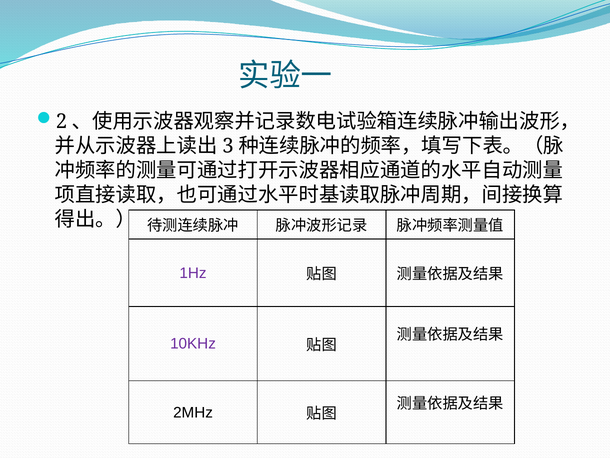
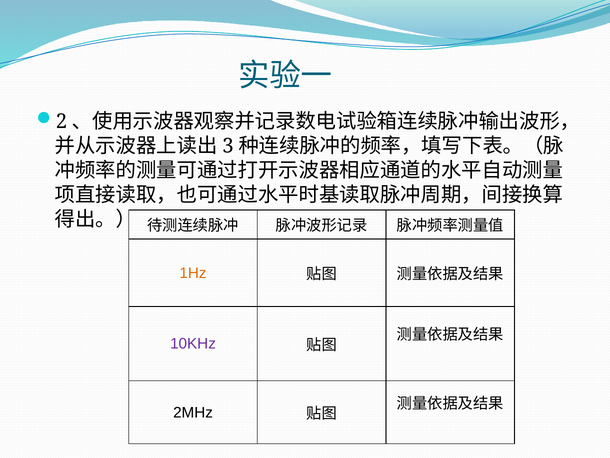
1Hz colour: purple -> orange (193, 273)
